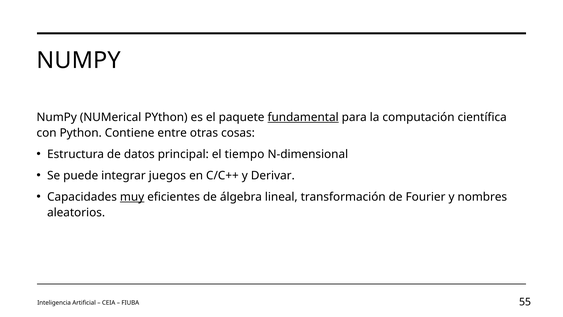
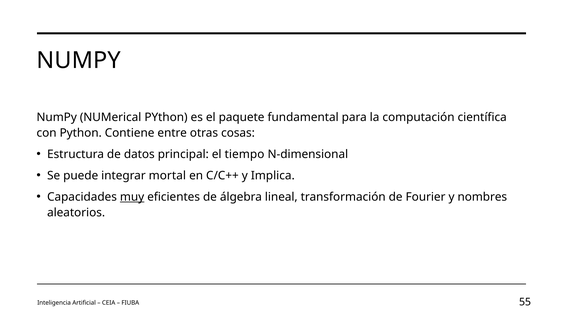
fundamental underline: present -> none (303, 117)
juegos: juegos -> mortal (167, 175)
Derivar: Derivar -> Implica (273, 175)
